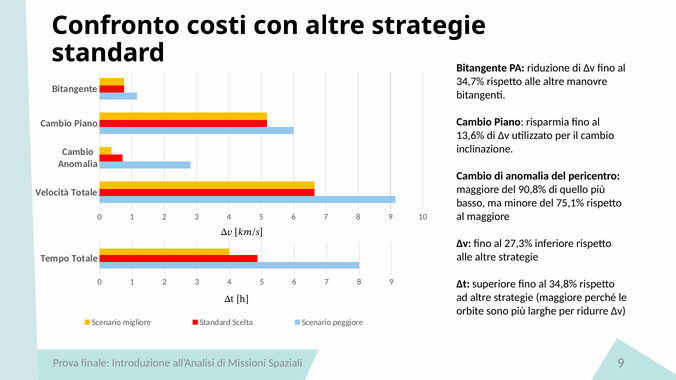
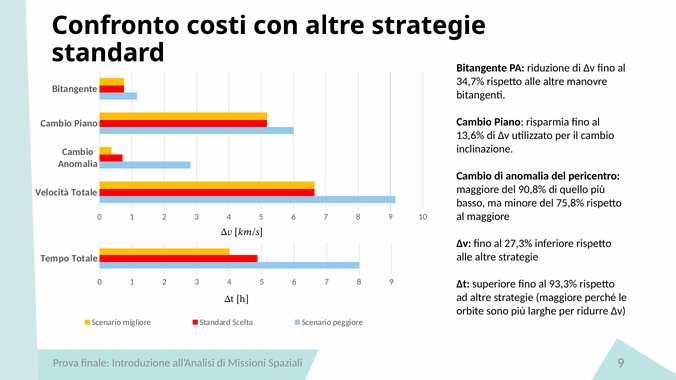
75,1%: 75,1% -> 75,8% (570, 203)
34,8%: 34,8% -> 93,3% (563, 284)
